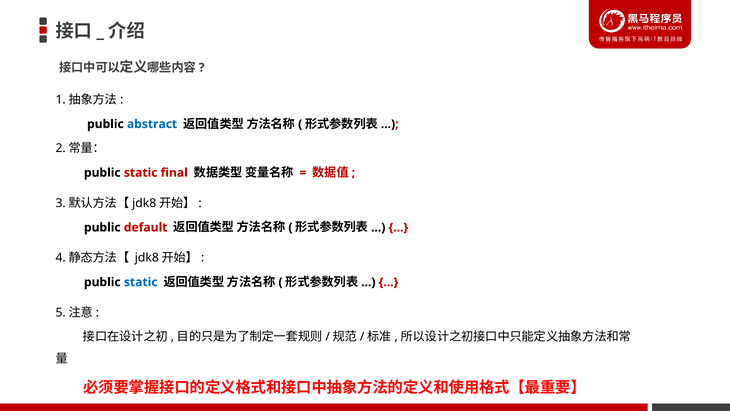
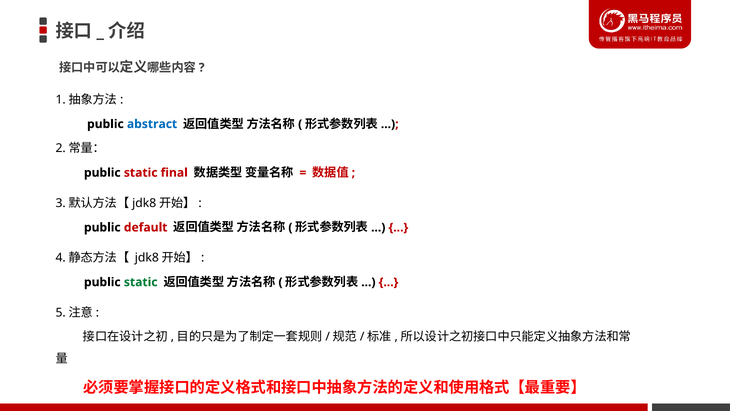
static colour: blue -> green (141, 282)
